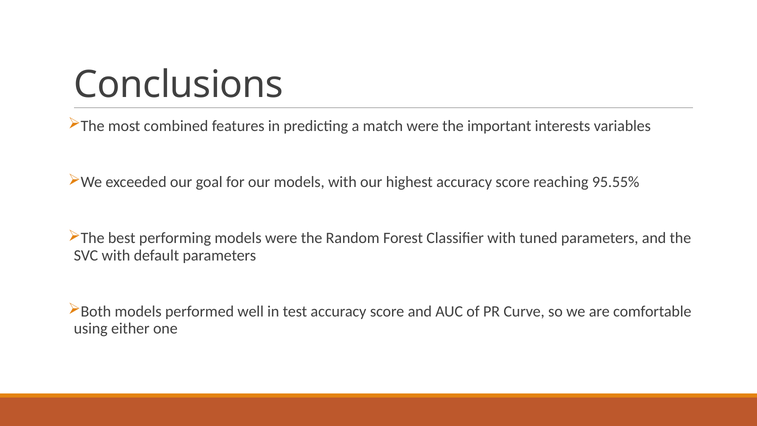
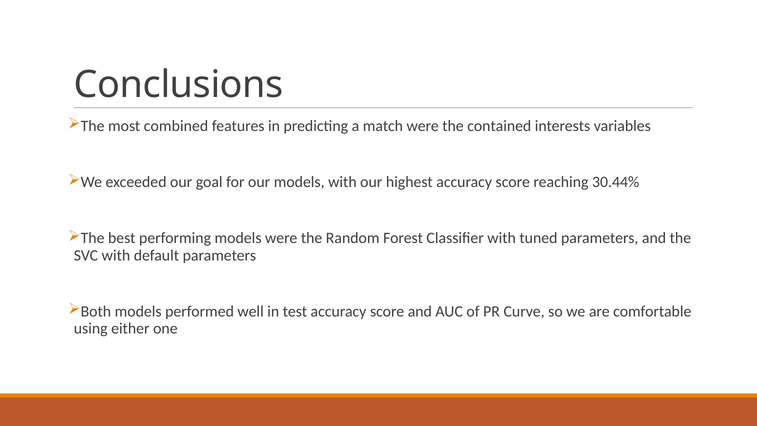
important: important -> contained (499, 126)
95.55%: 95.55% -> 30.44% (616, 182)
